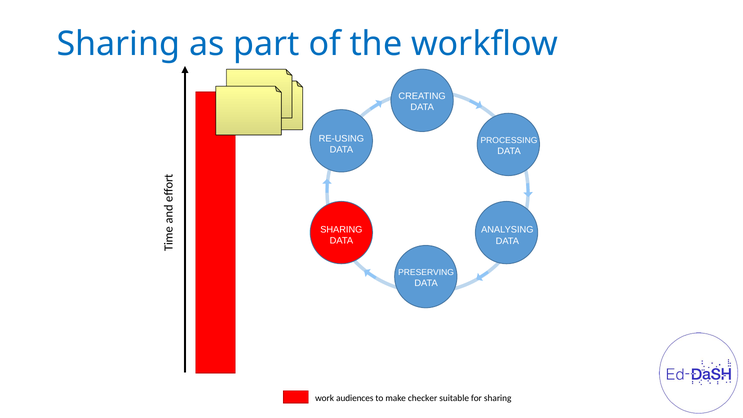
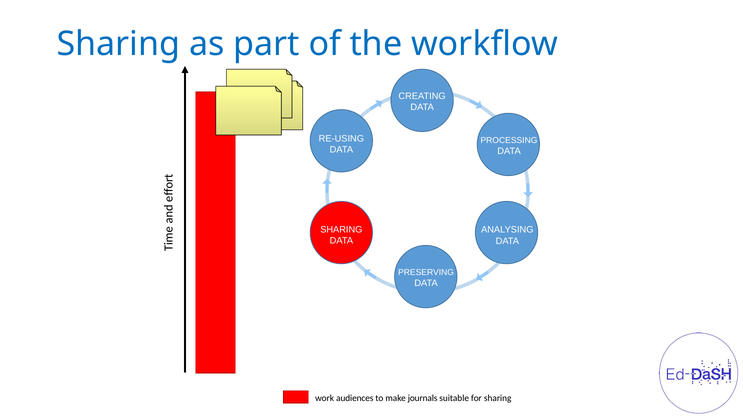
checker: checker -> journals (423, 398)
